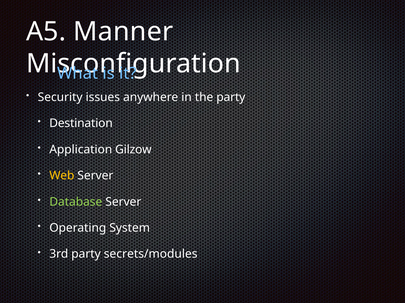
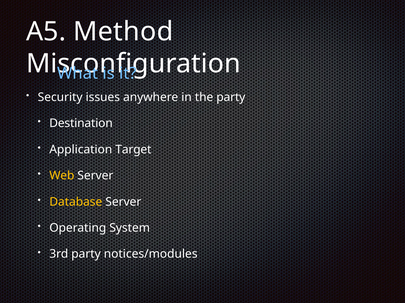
Manner: Manner -> Method (123, 32)
Gilzow: Gilzow -> Target (133, 150)
Database colour: light green -> yellow (76, 202)
secrets/modules: secrets/modules -> notices/modules (151, 255)
